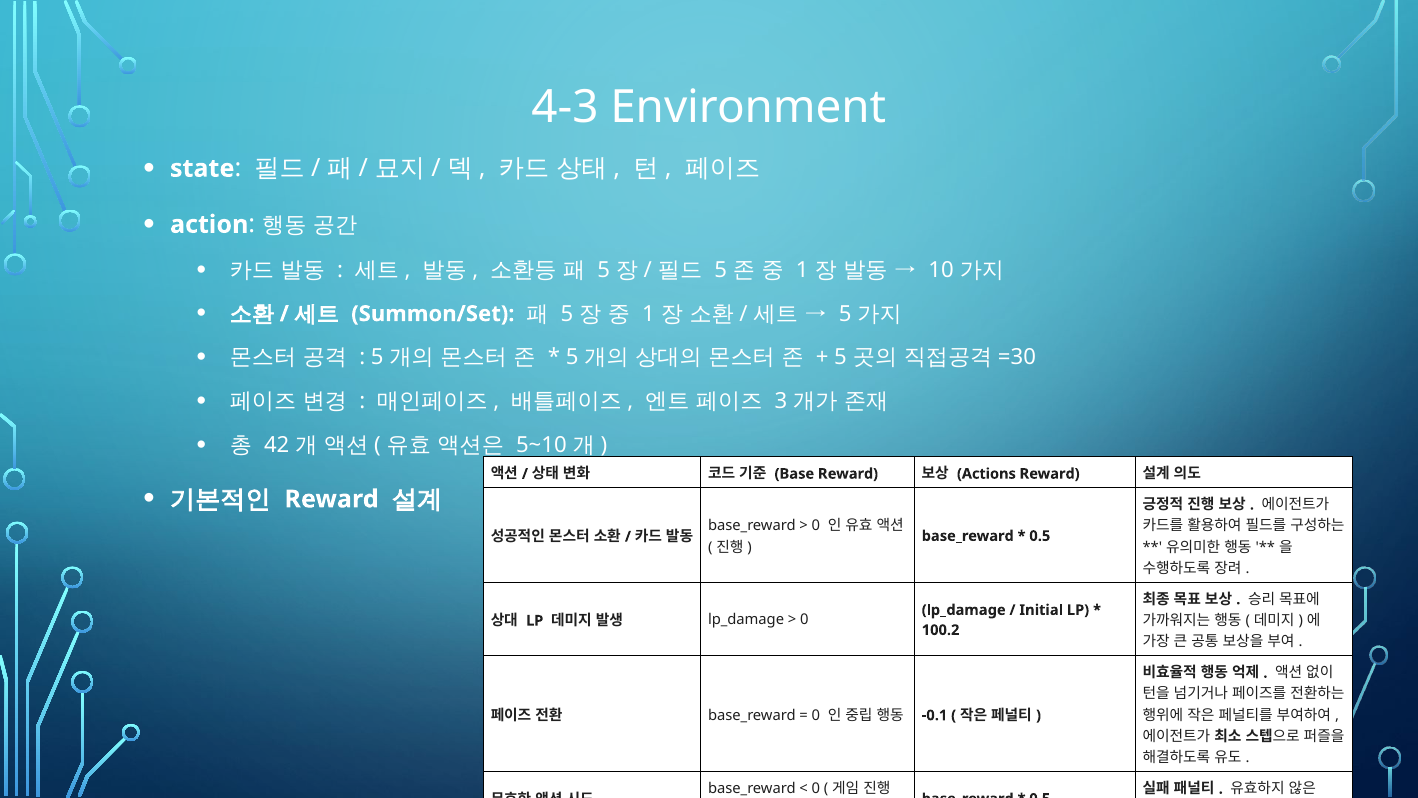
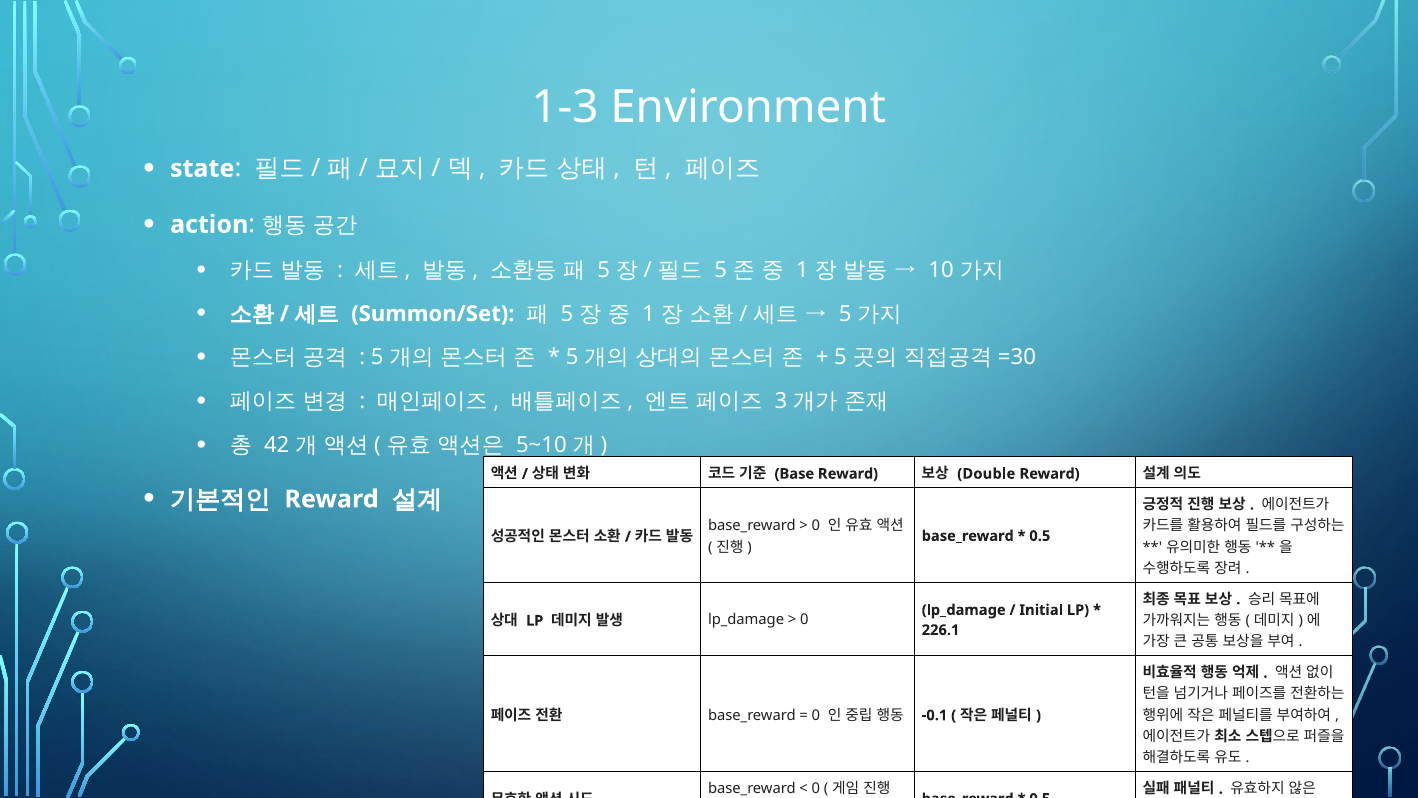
4-3: 4-3 -> 1-3 (565, 107)
Actions: Actions -> Double (986, 474)
100.2: 100.2 -> 226.1 (941, 630)
